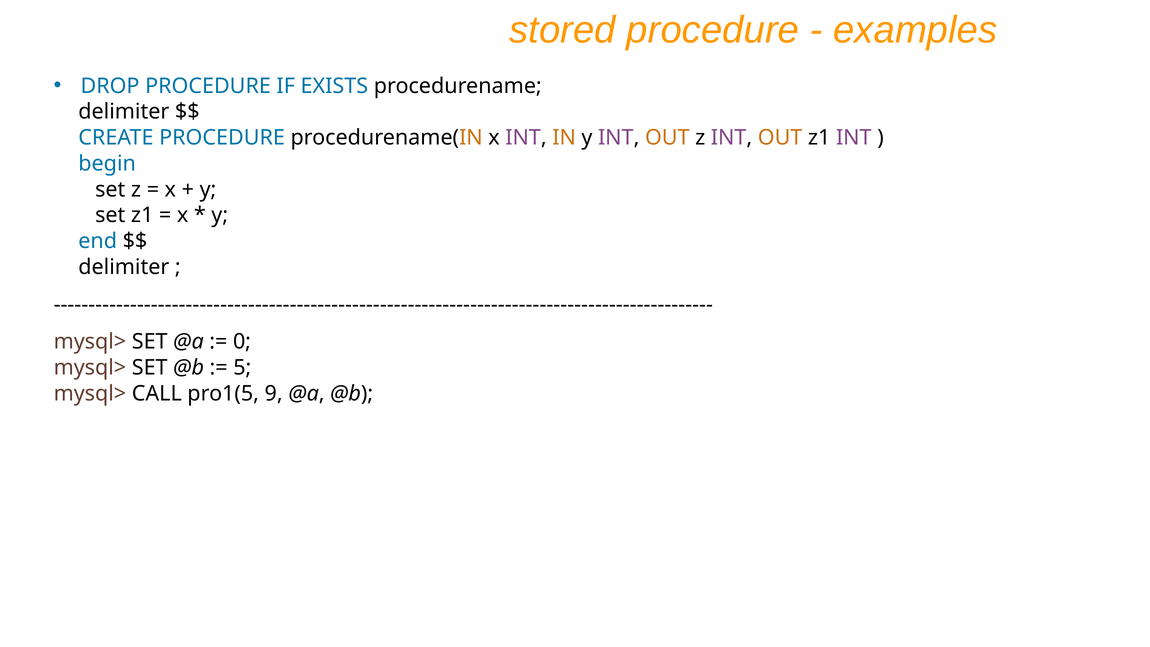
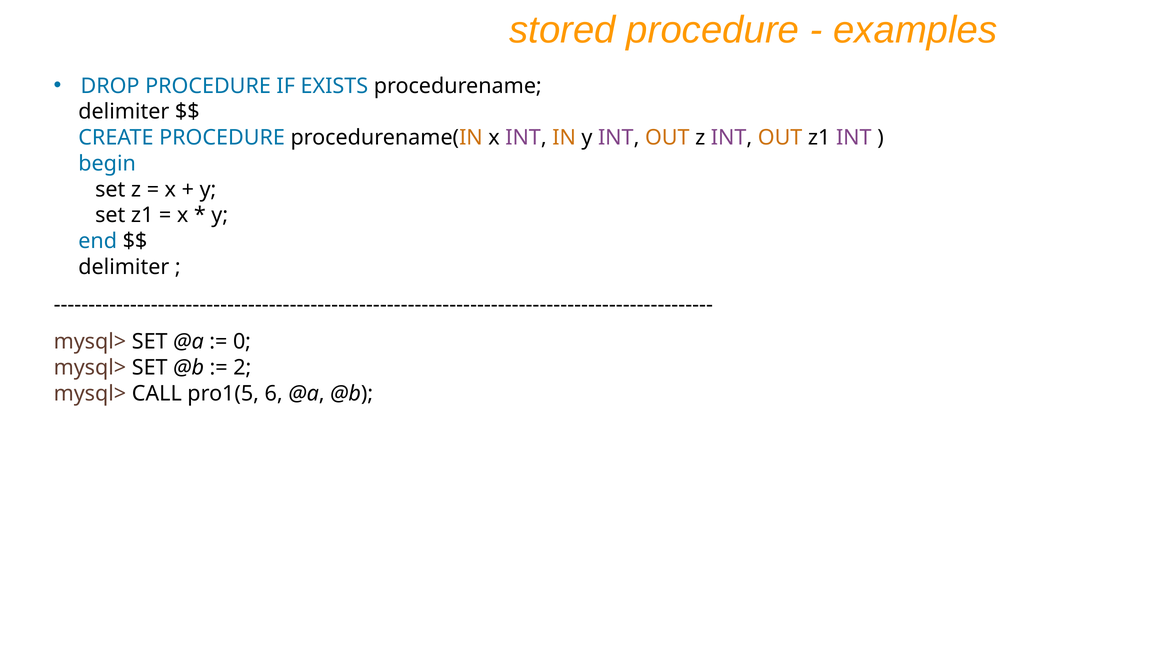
5: 5 -> 2 (242, 368)
9: 9 -> 6 (274, 393)
